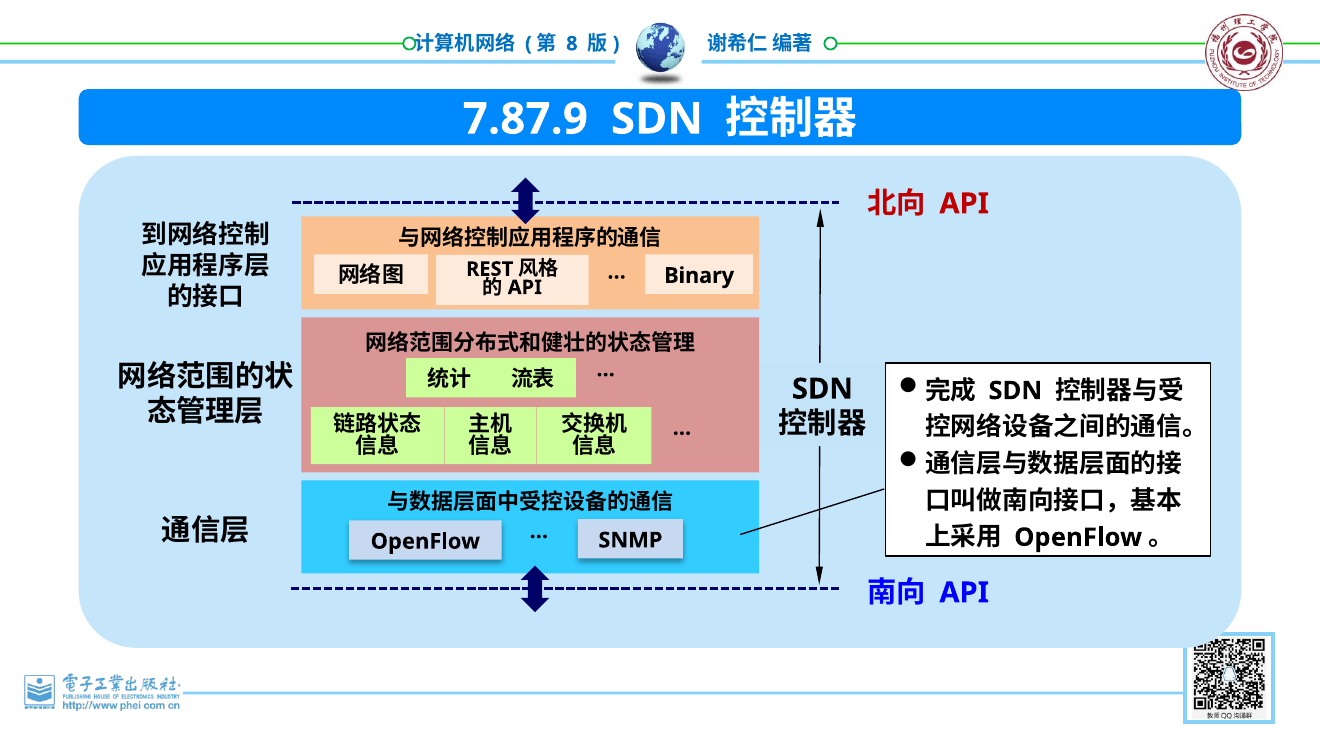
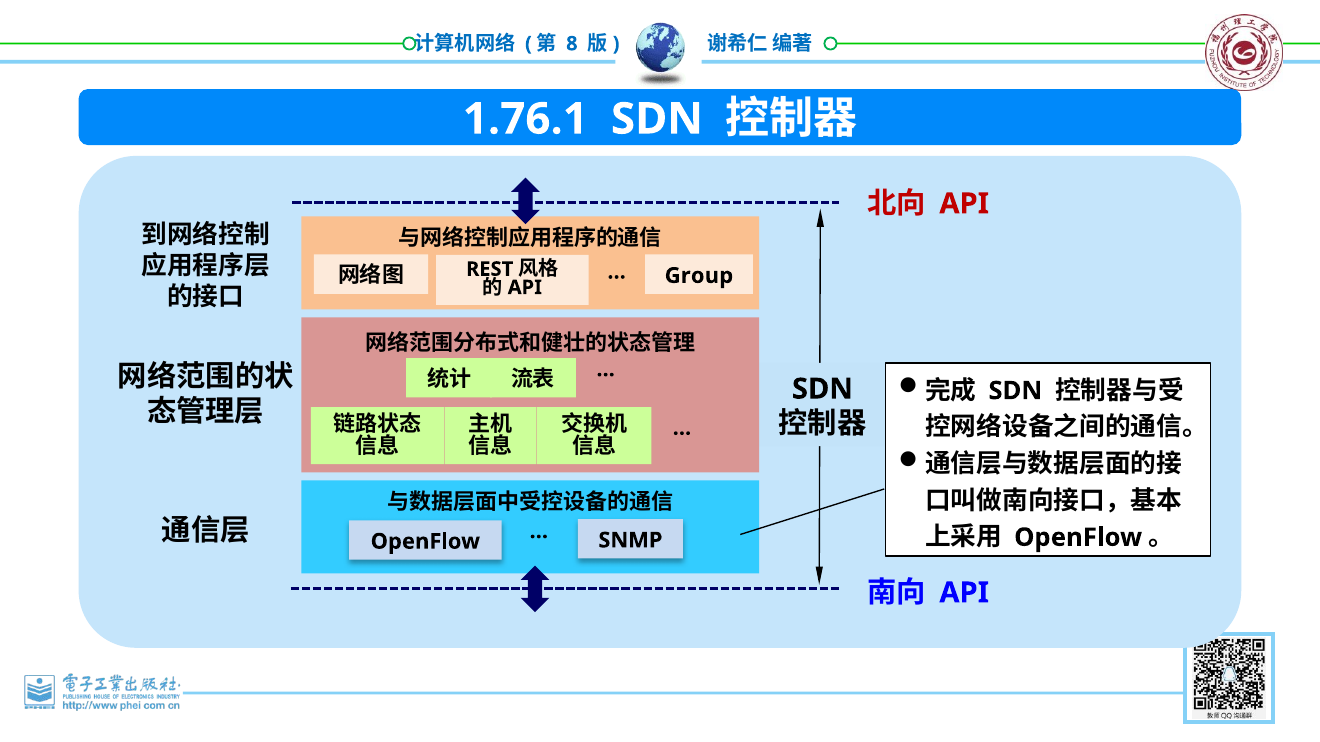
7.87.9: 7.87.9 -> 1.76.1 (525, 119)
Binary: Binary -> Group (699, 276)
